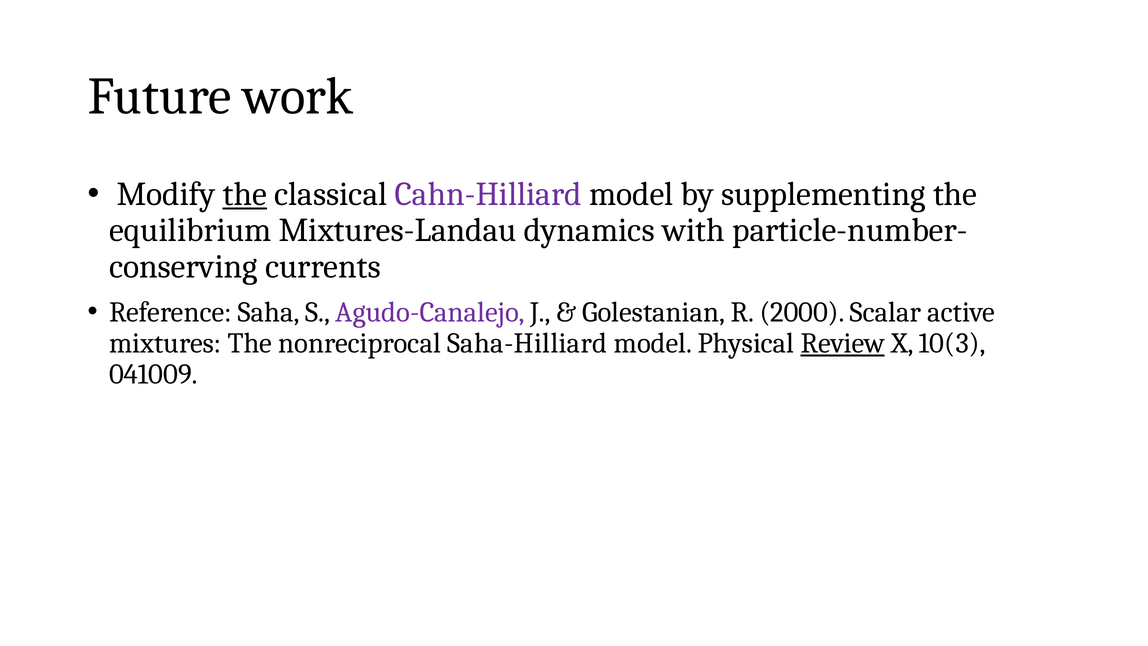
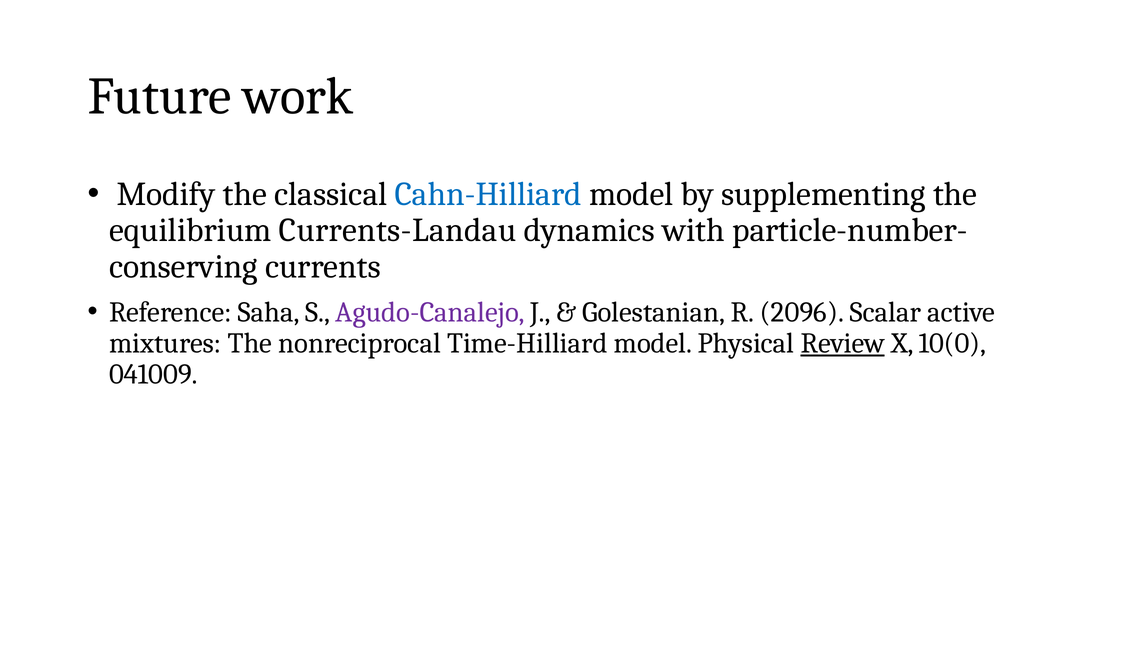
the underline: present -> none (245, 194)
Cahn-Hilliard colour: purple -> blue (488, 194)
Mixtures-Landau: Mixtures-Landau -> Currents-Landau (398, 230)
2000: 2000 -> 2096 (802, 312)
Saha-Hilliard: Saha-Hilliard -> Time-Hilliard (527, 343)
10(3: 10(3 -> 10(0 (953, 343)
